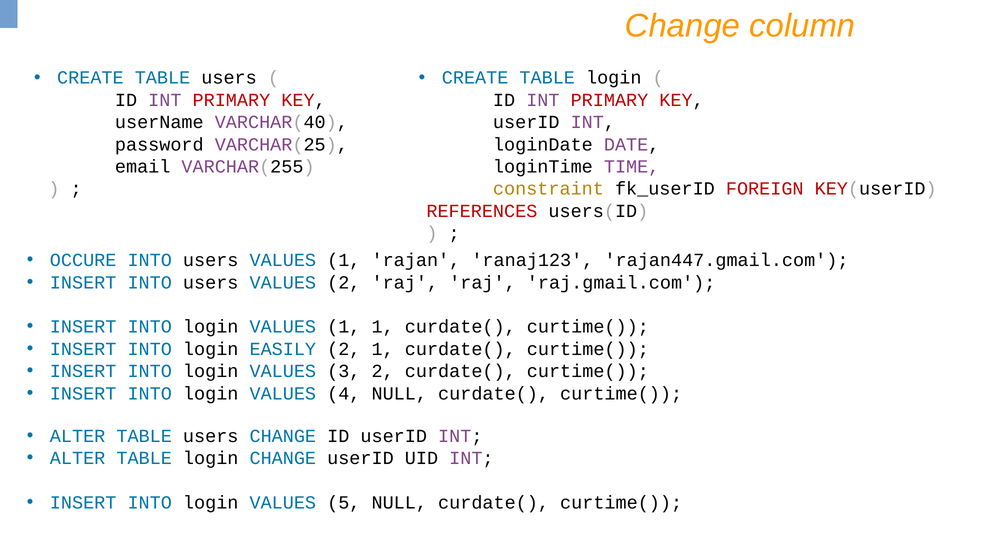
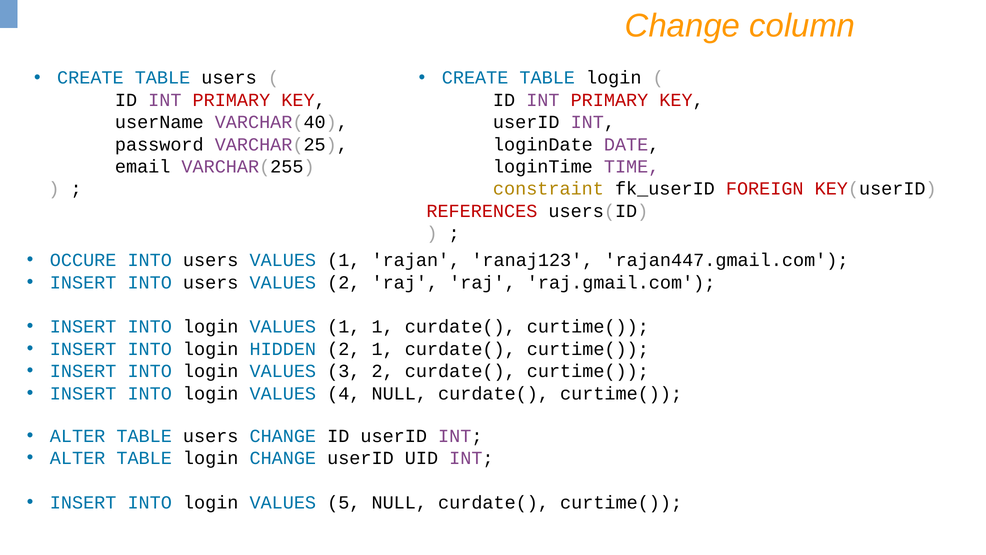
EASILY: EASILY -> HIDDEN (283, 349)
